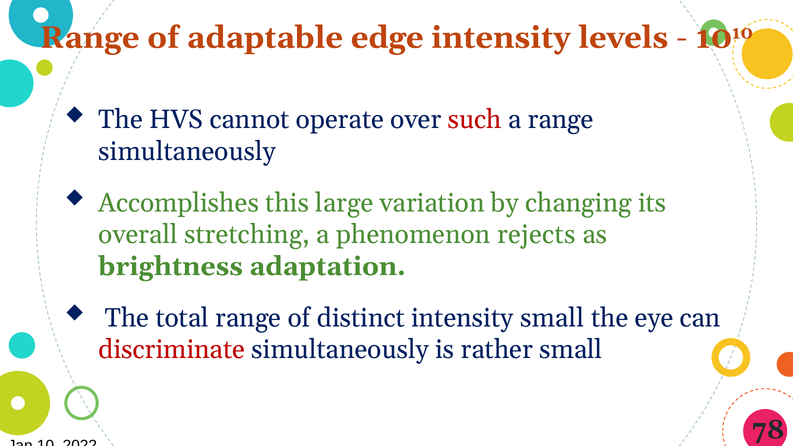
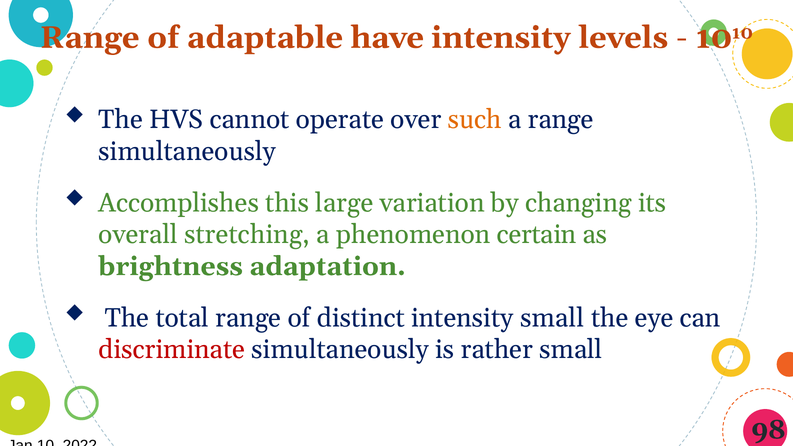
edge: edge -> have (387, 38)
such colour: red -> orange (475, 120)
rejects: rejects -> certain (537, 235)
78: 78 -> 98 (768, 430)
